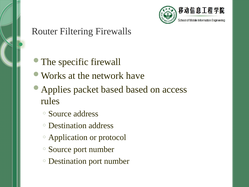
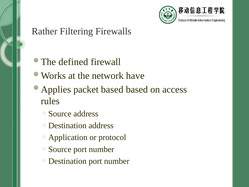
Router: Router -> Rather (45, 31)
specific: specific -> defined (73, 62)
